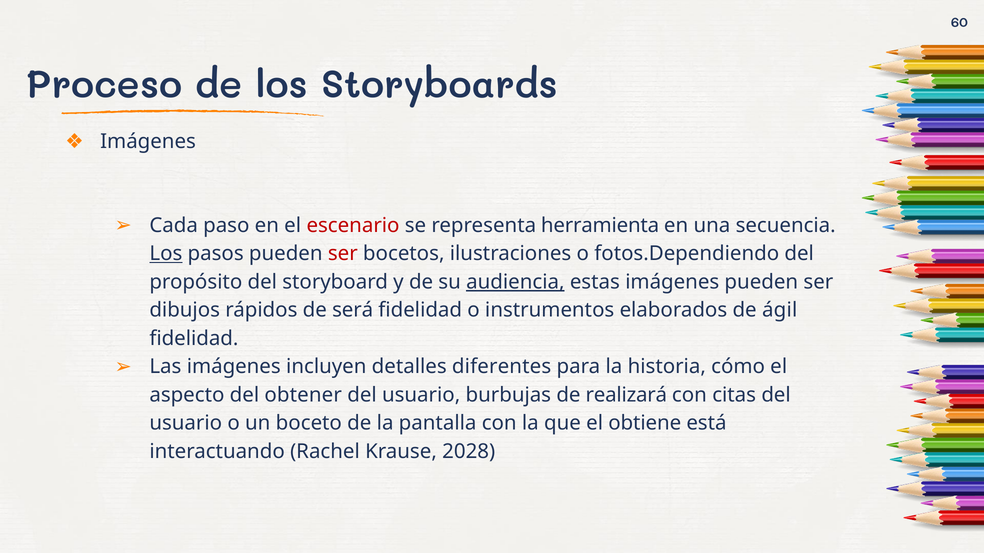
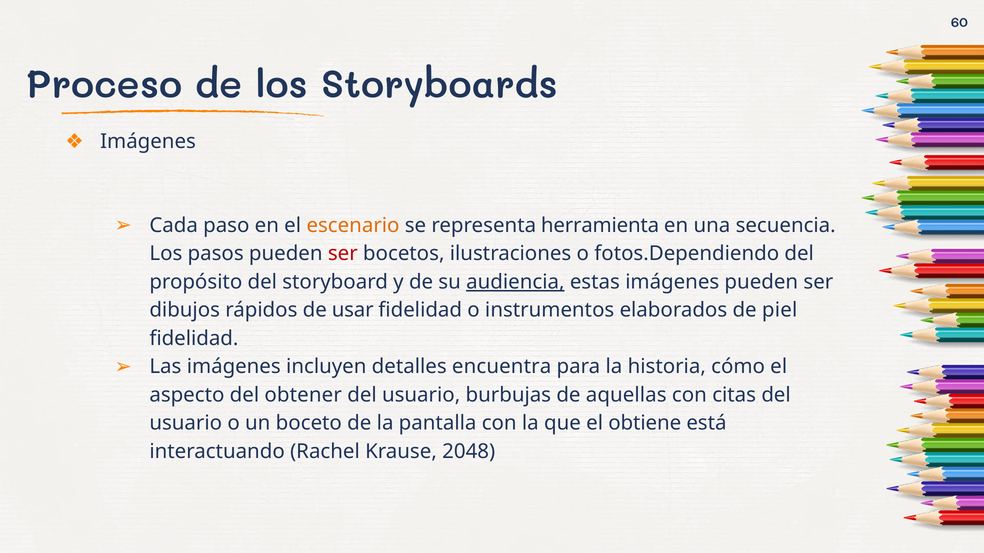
escenario colour: red -> orange (353, 226)
Los underline: present -> none (166, 254)
será: será -> usar (353, 310)
ágil: ágil -> piel (780, 310)
diferentes: diferentes -> encuentra (502, 367)
realizará: realizará -> aquellas (626, 395)
2028: 2028 -> 2048 (469, 452)
